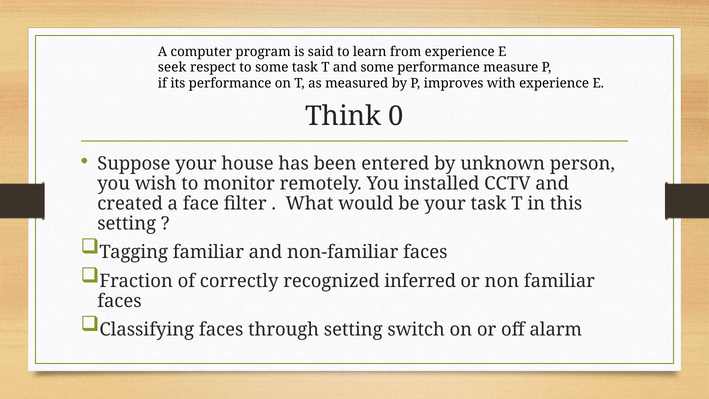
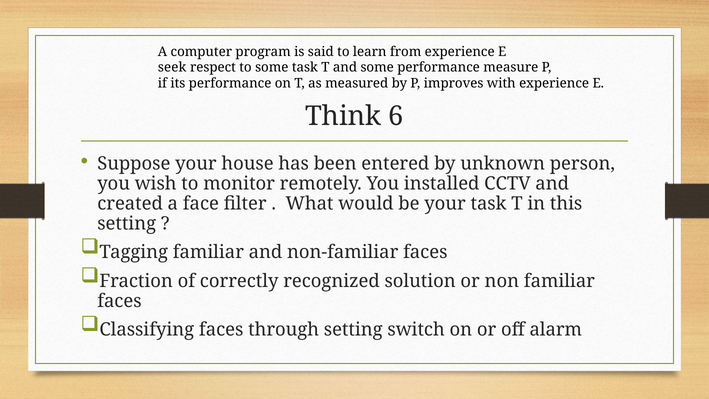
0: 0 -> 6 (396, 116)
inferred: inferred -> solution (420, 281)
